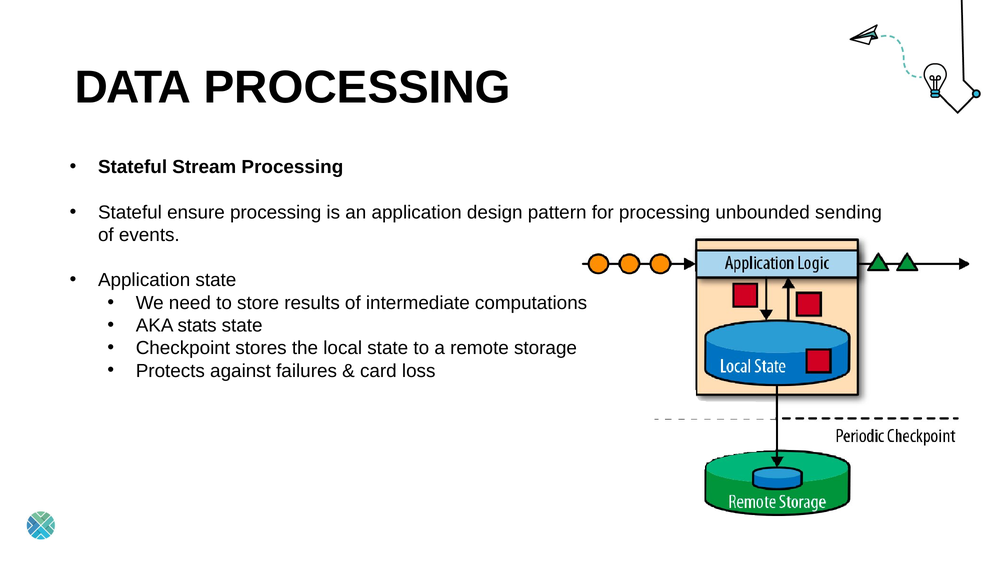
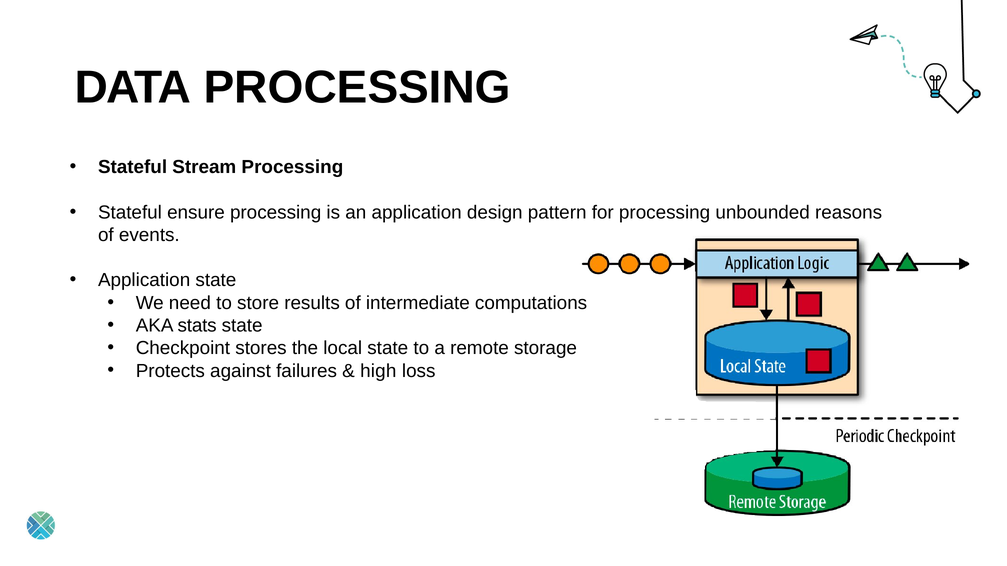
sending: sending -> reasons (849, 212)
card: card -> high (378, 371)
